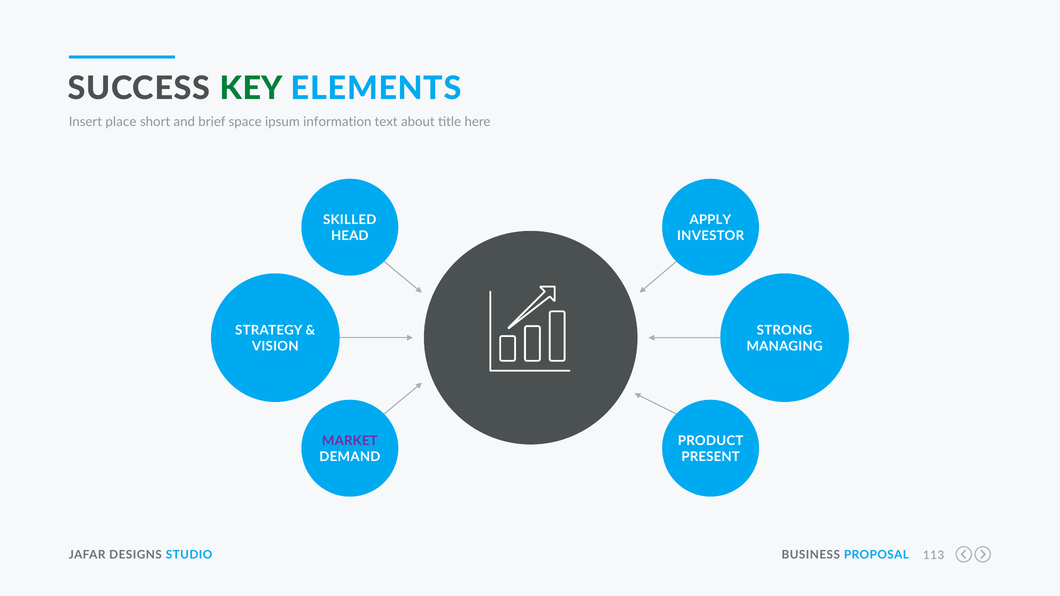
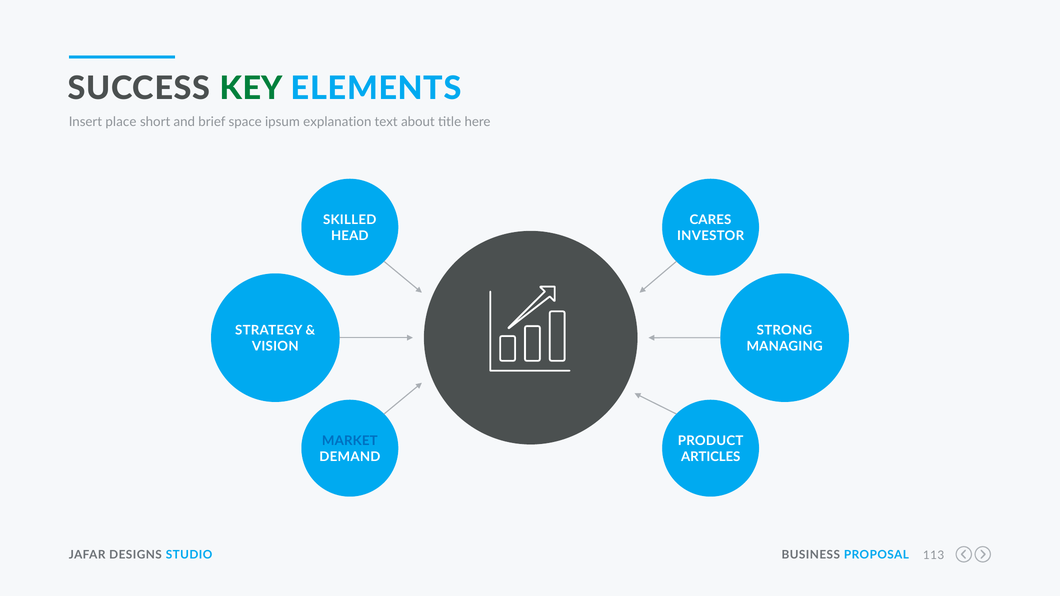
information: information -> explanation (337, 122)
APPLY: APPLY -> CARES (710, 220)
MARKET colour: purple -> blue (350, 441)
PRESENT: PRESENT -> ARTICLES (711, 457)
